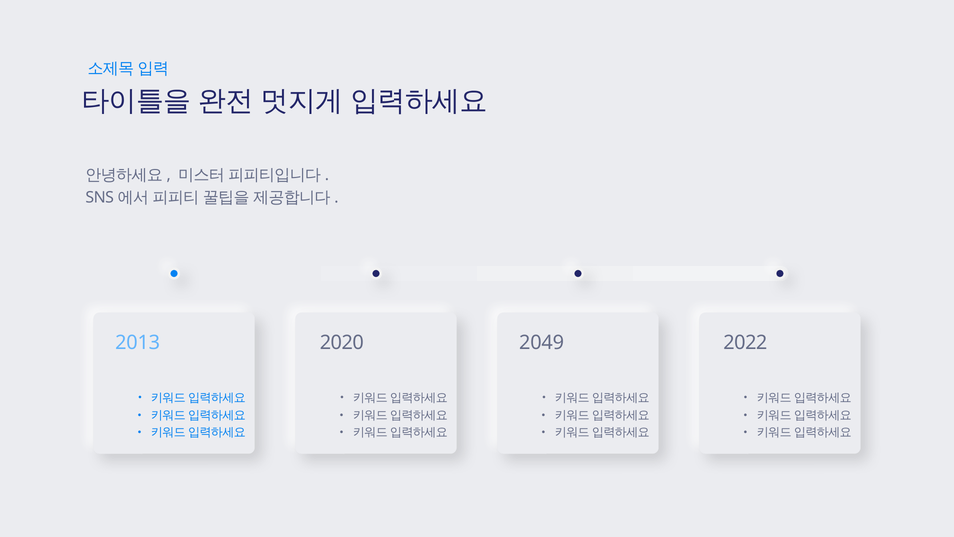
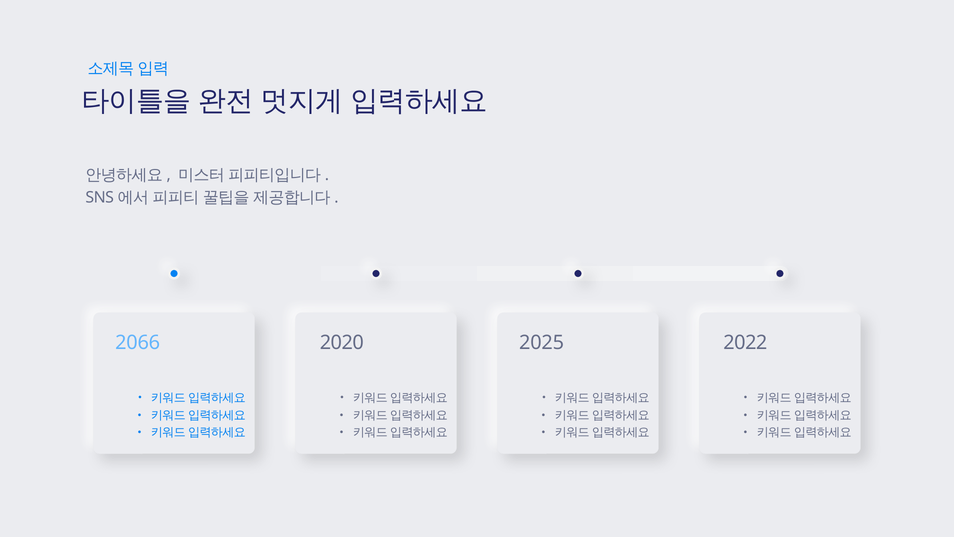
2013: 2013 -> 2066 (138, 343)
2049: 2049 -> 2025 (542, 343)
